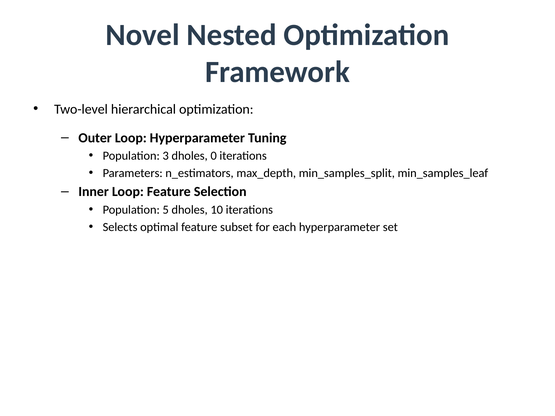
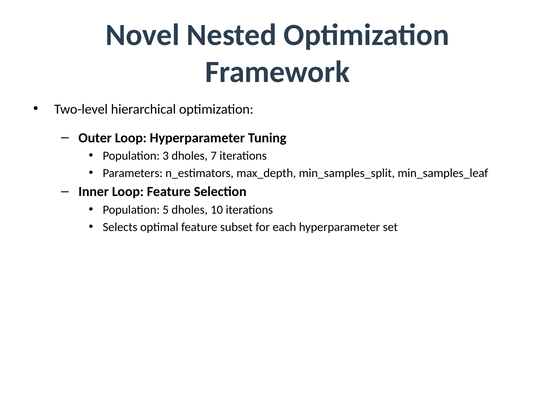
0: 0 -> 7 (214, 156)
